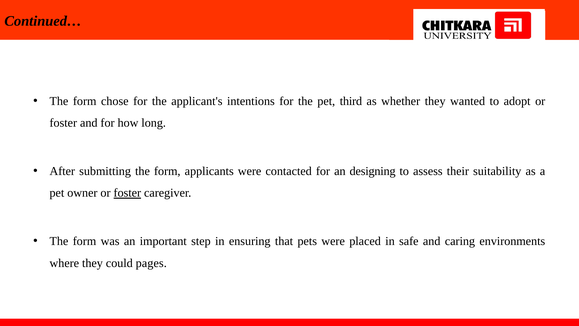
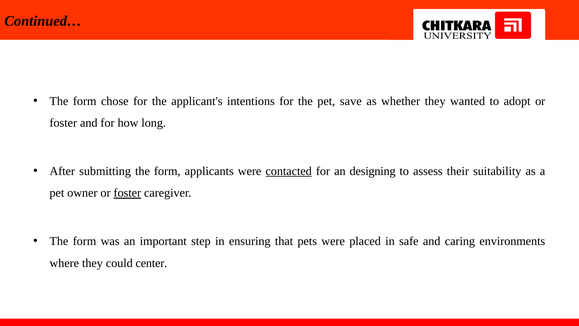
third: third -> save (351, 101)
contacted underline: none -> present (289, 171)
pages: pages -> center (151, 263)
